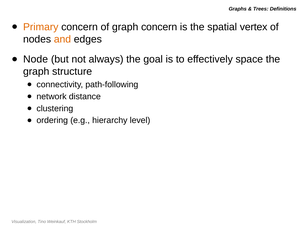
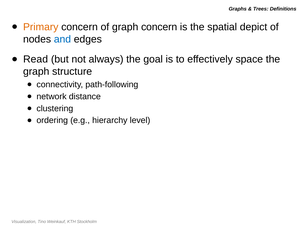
vertex: vertex -> depict (254, 27)
and colour: orange -> blue (62, 39)
Node: Node -> Read (36, 59)
